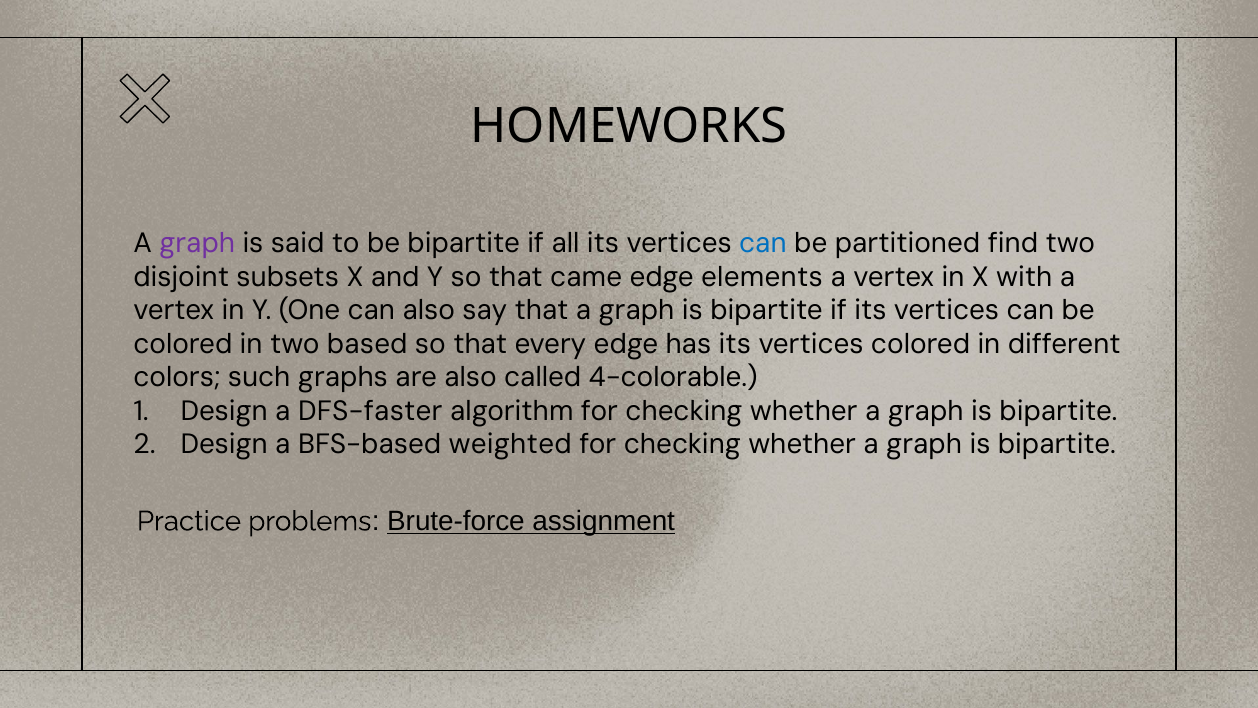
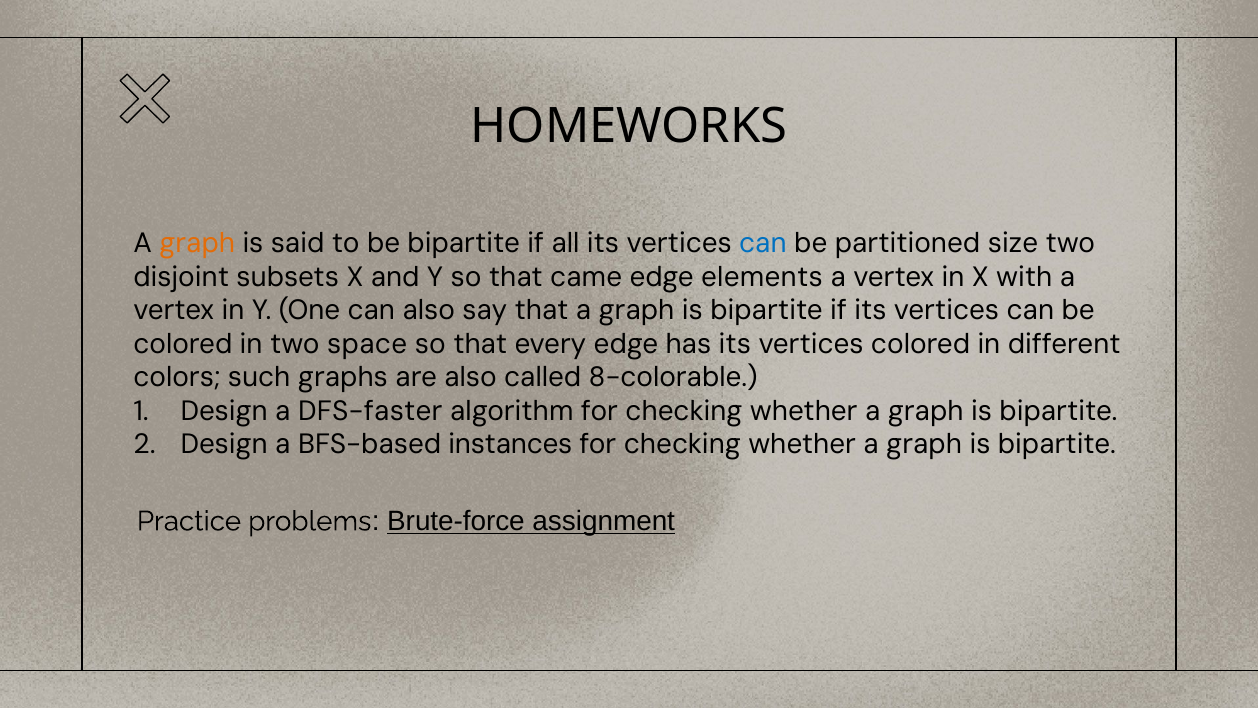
graph colour: purple -> orange (197, 243)
find: find -> size (1013, 243)
based: based -> space (367, 344)
4-colorable: 4-colorable -> 8-colorable (673, 377)
weighted: weighted -> instances (510, 445)
